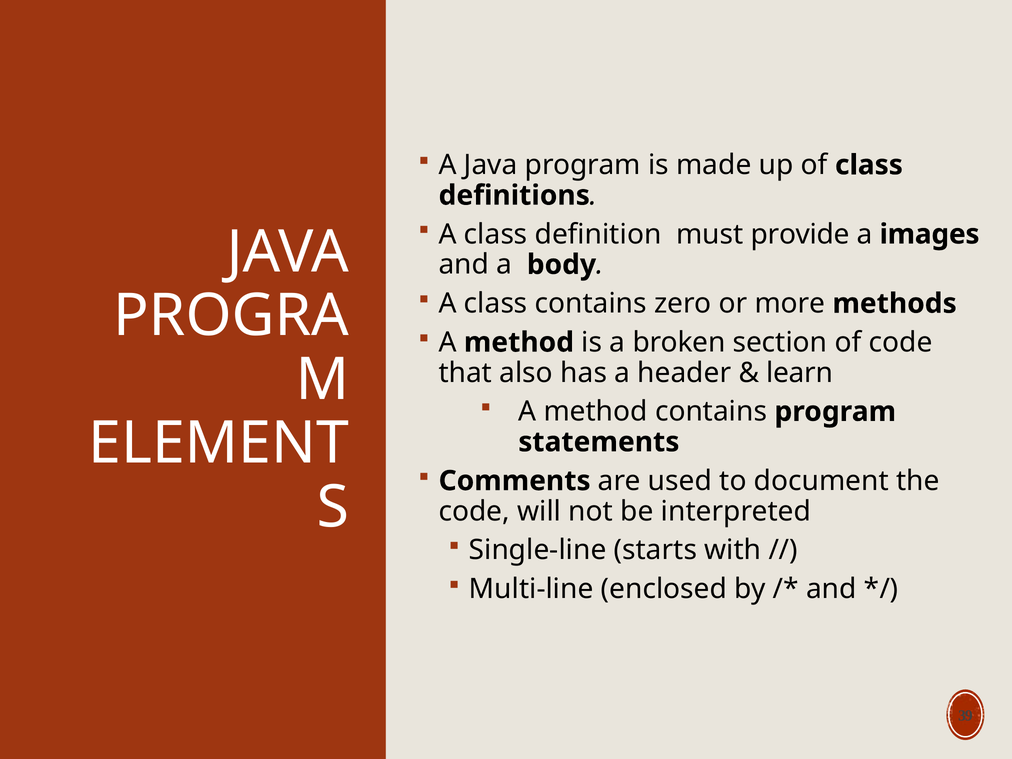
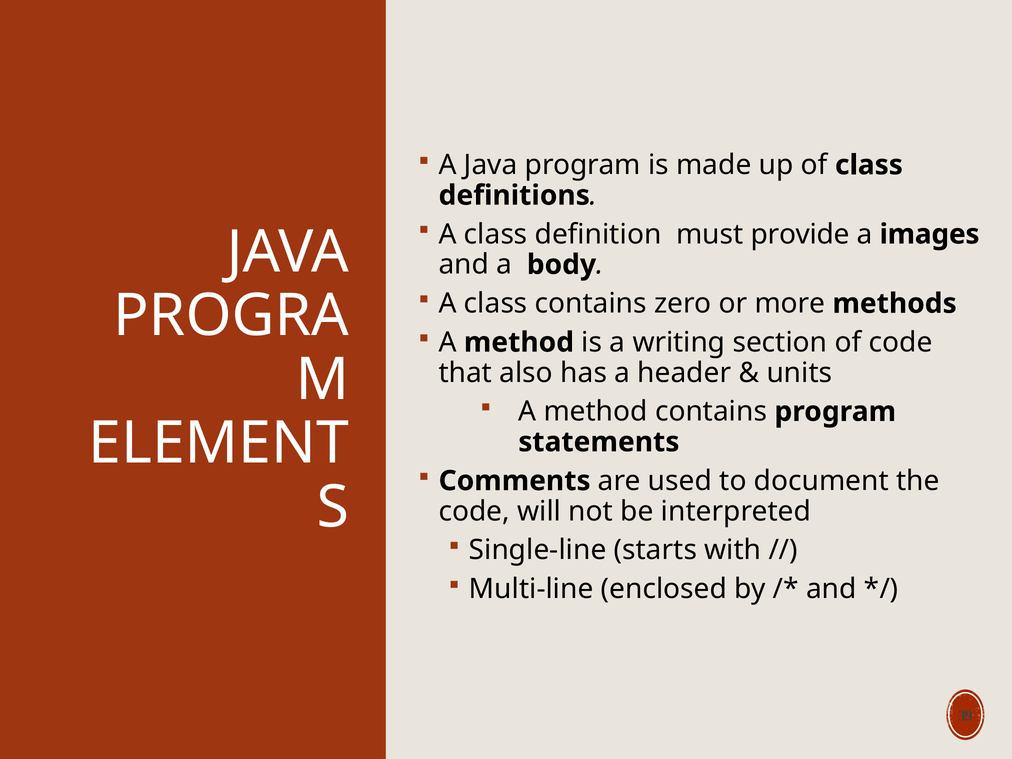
broken: broken -> writing (679, 342)
learn: learn -> units (799, 373)
